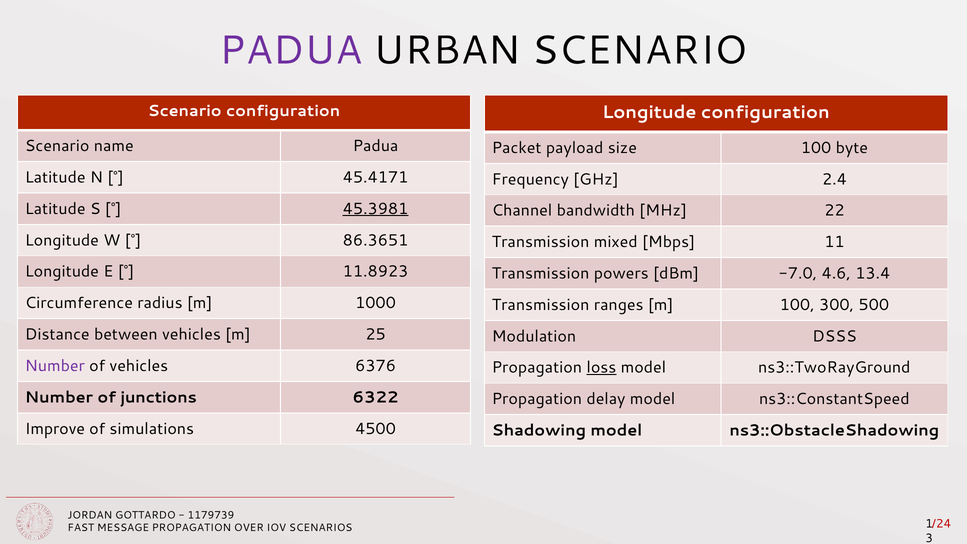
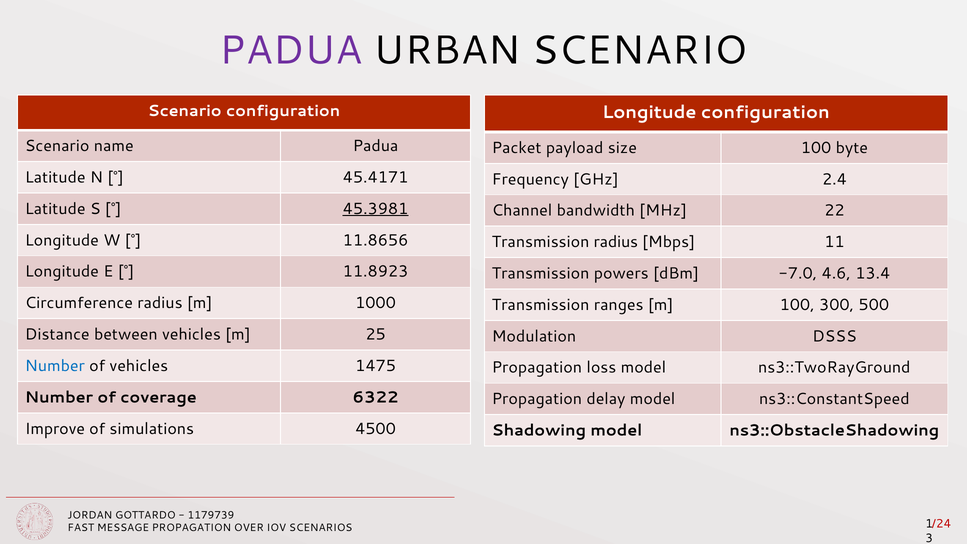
86.3651: 86.3651 -> 11.8656 (376, 240)
Transmission mixed: mixed -> radius (616, 242)
Number colour: purple -> blue (55, 366)
6376: 6376 -> 1475 (376, 366)
loss underline: present -> none (601, 368)
junctions: junctions -> coverage (159, 397)
